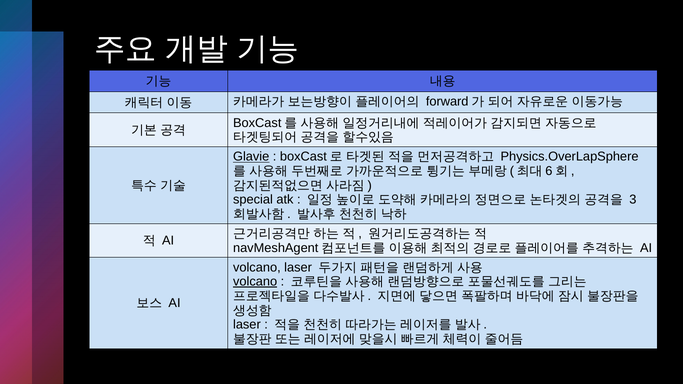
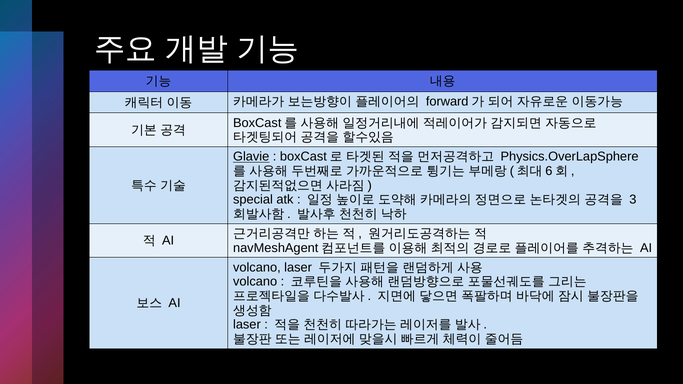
volcano underline: present -> none (255, 282)
